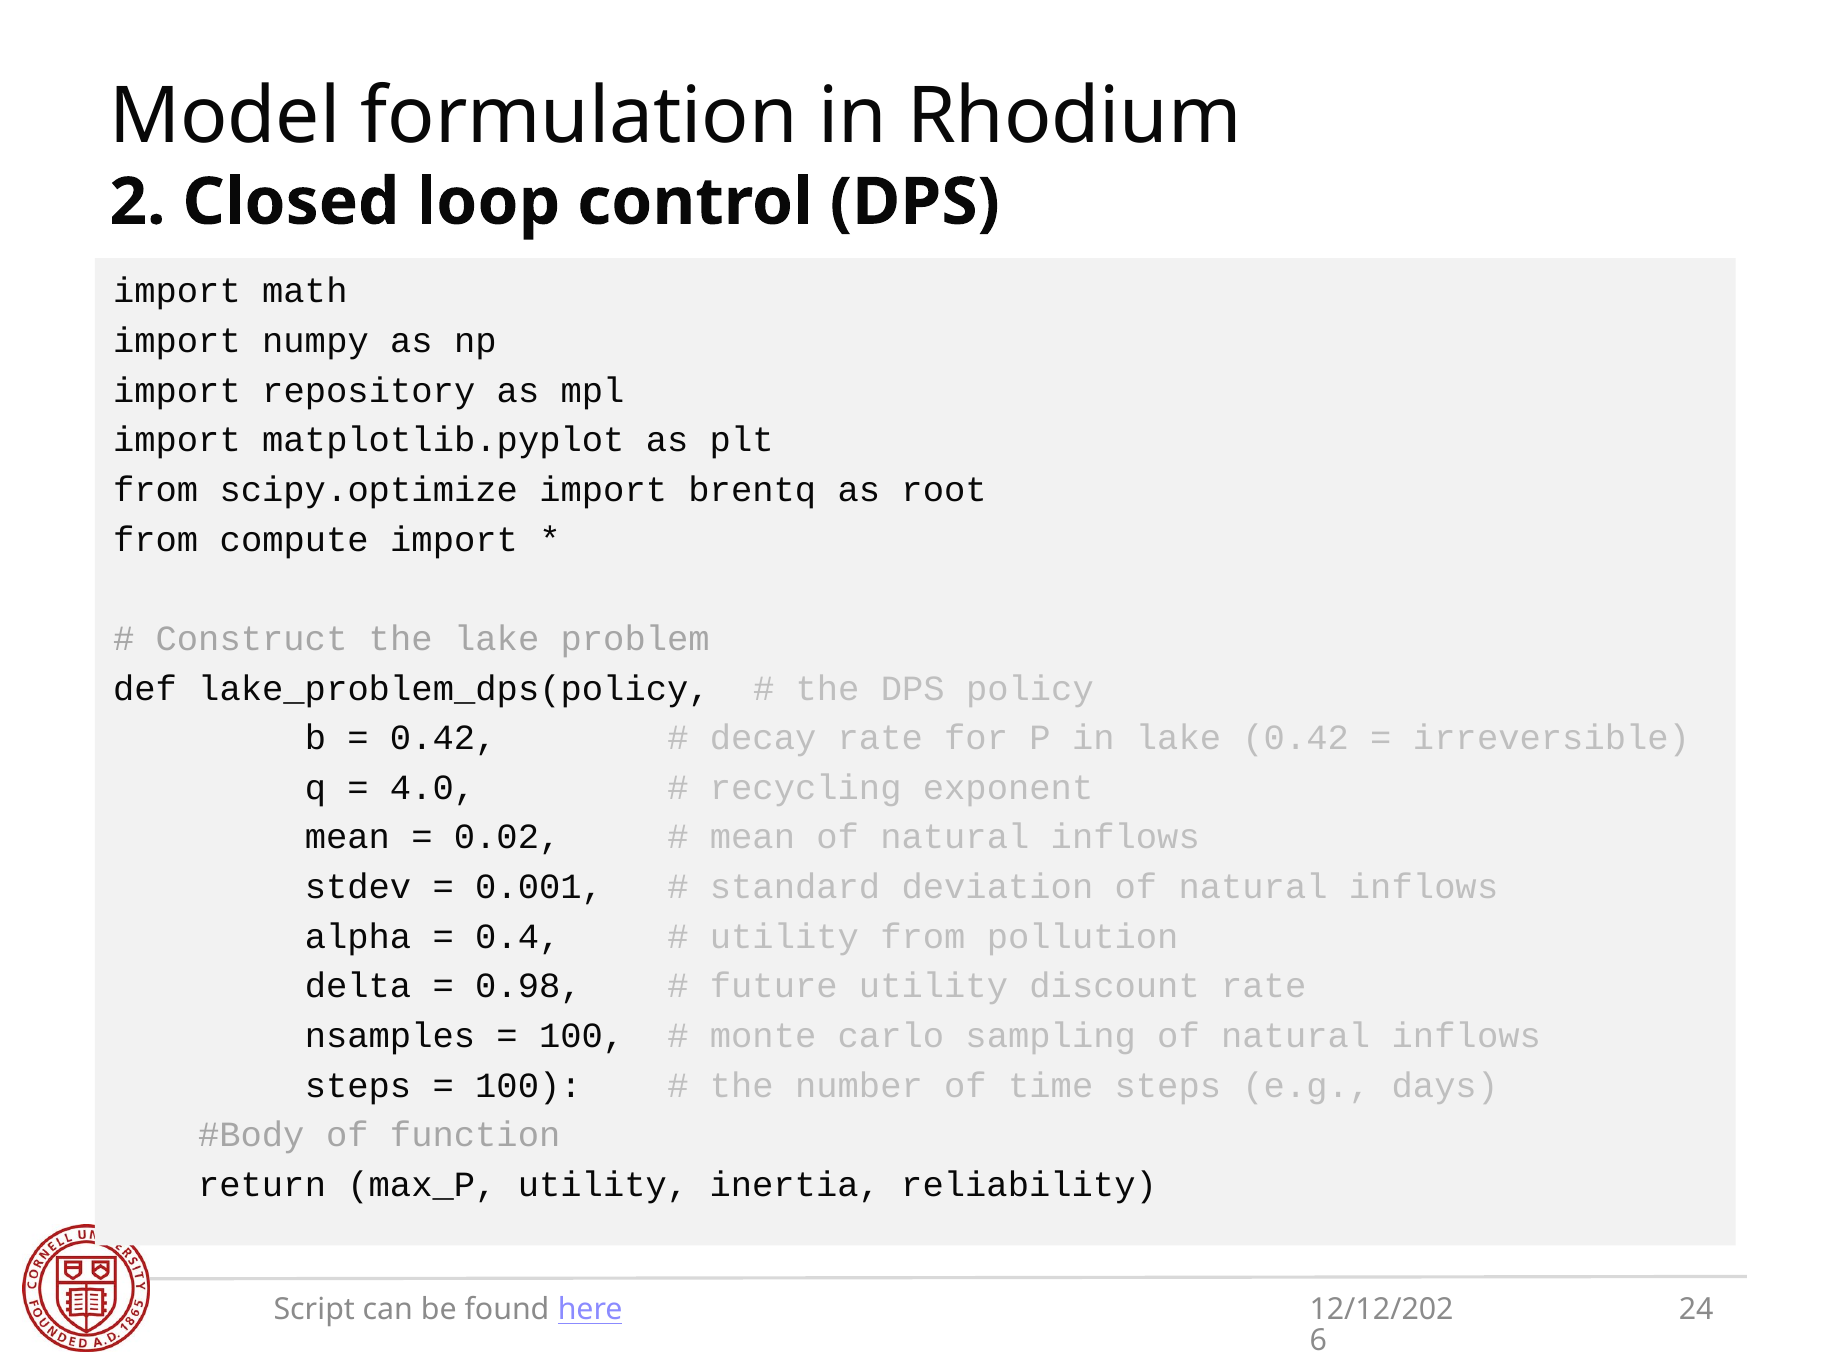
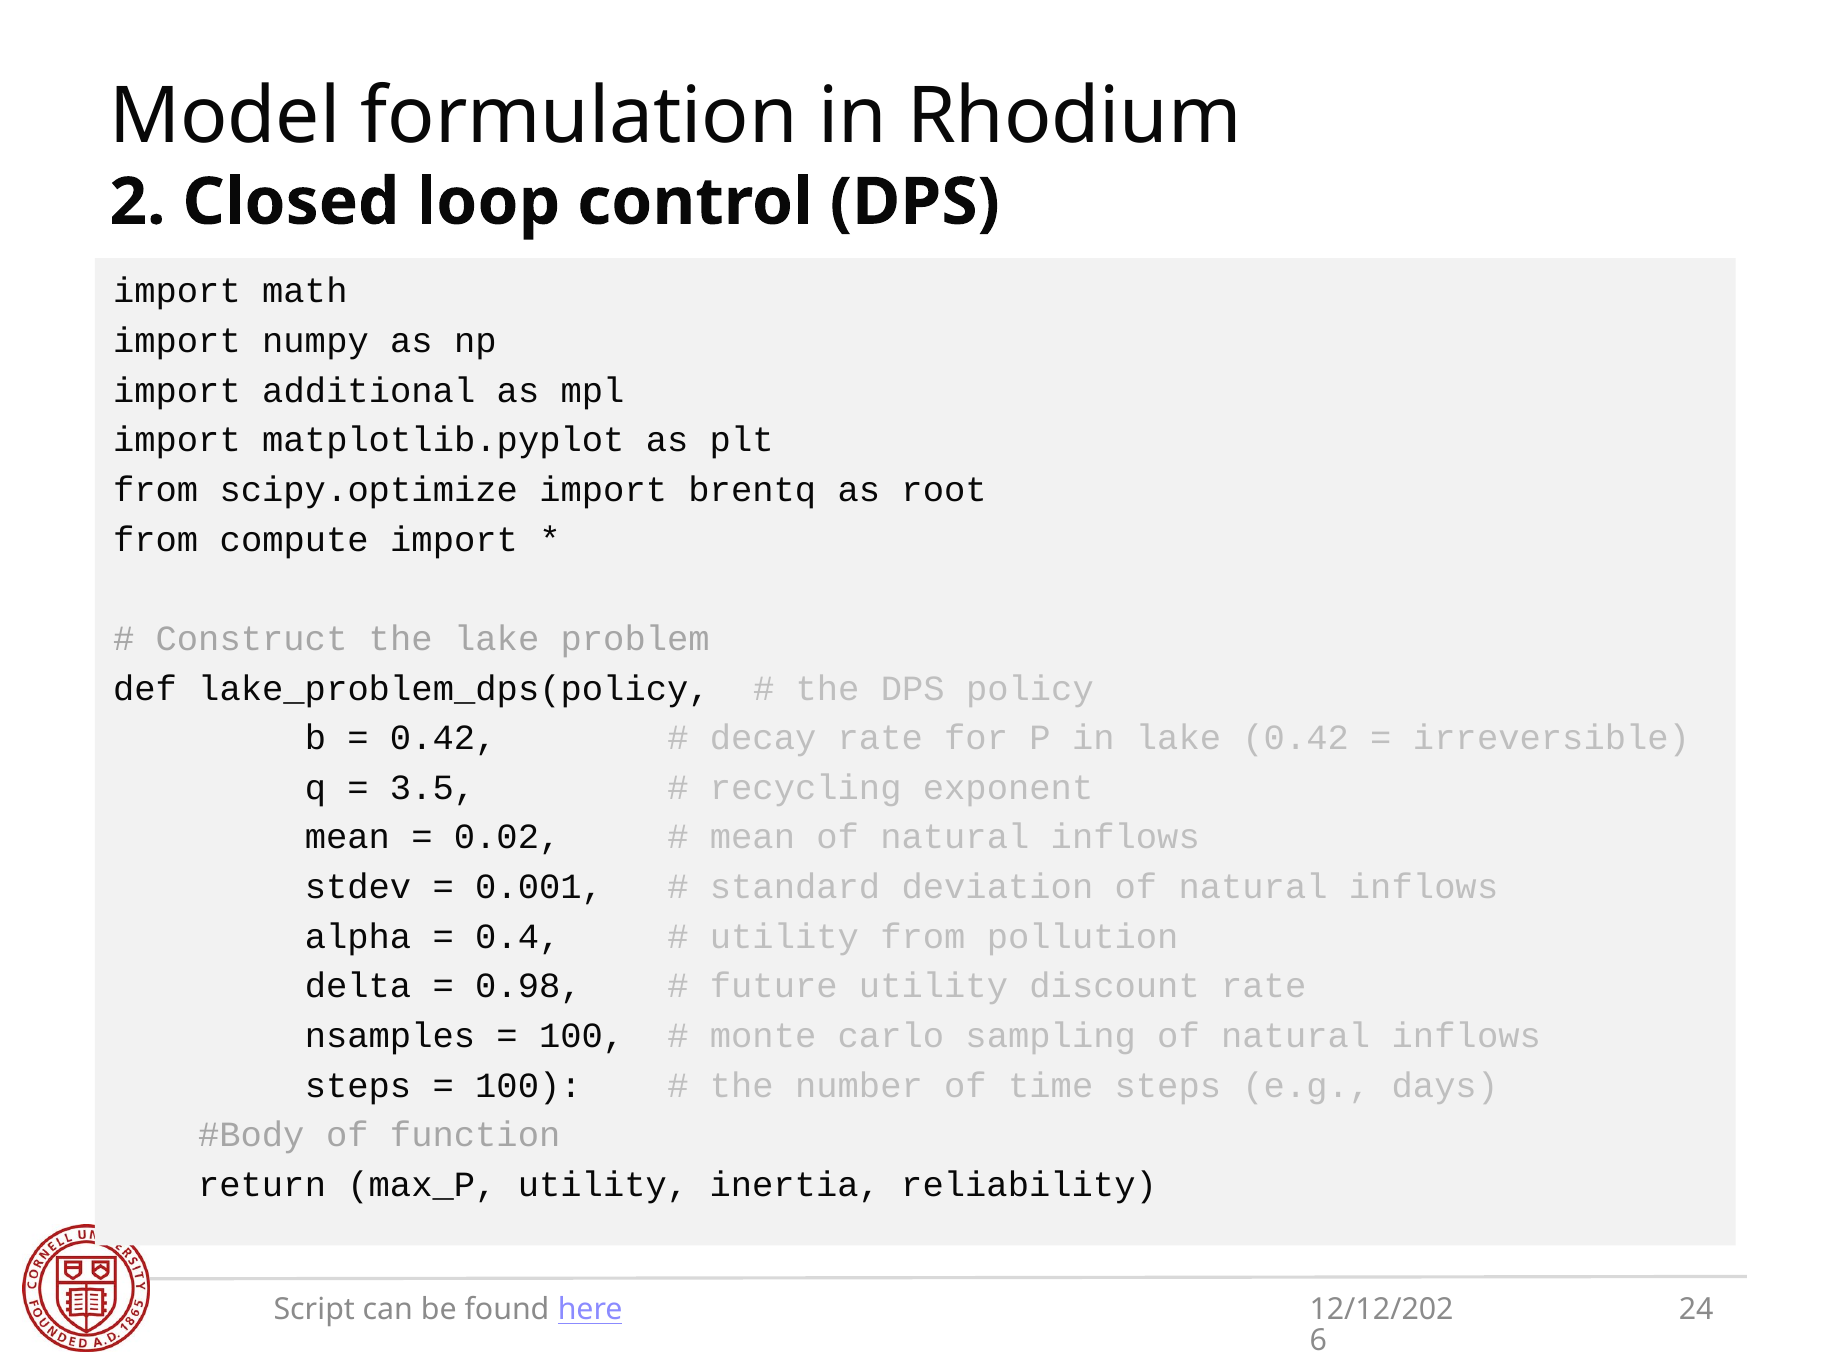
repository: repository -> additional (369, 390)
4.0: 4.0 -> 3.5 (433, 788)
